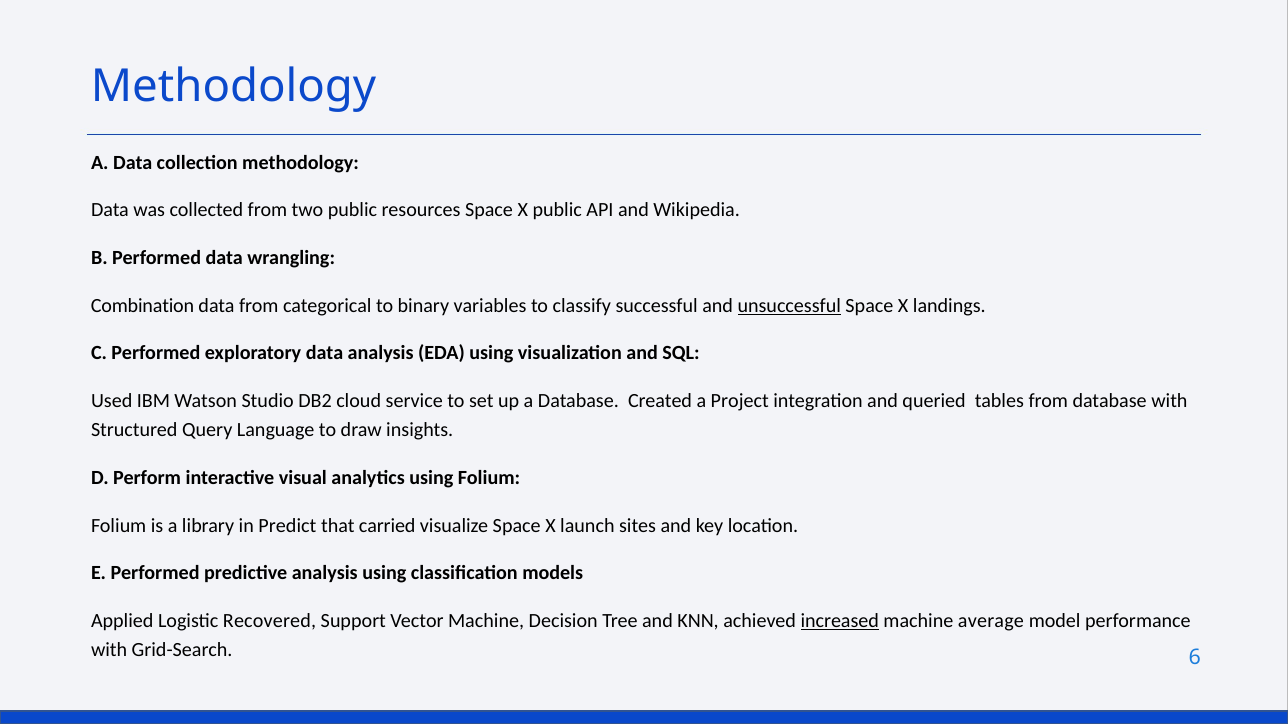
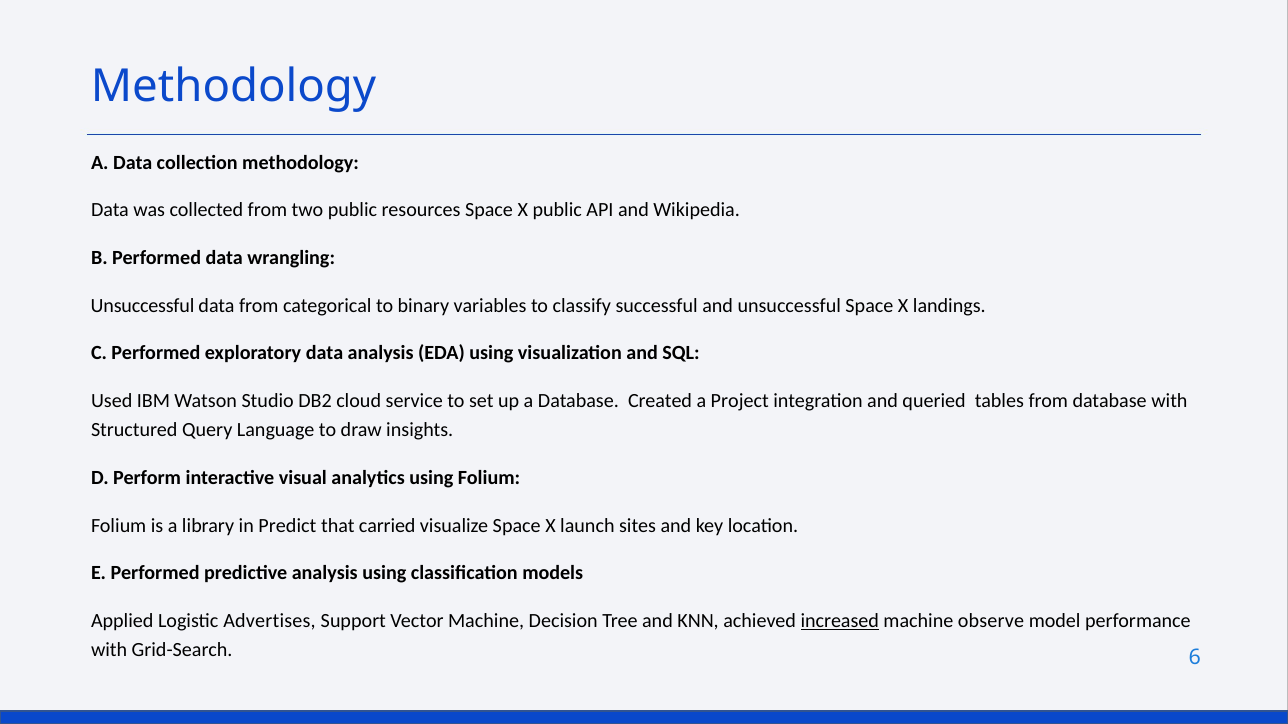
Combination: Combination -> Unsuccessful (143, 306)
unsuccessful underline: present -> none (789, 306)
Recovered: Recovered -> Advertises (269, 621)
average: average -> observe (991, 621)
